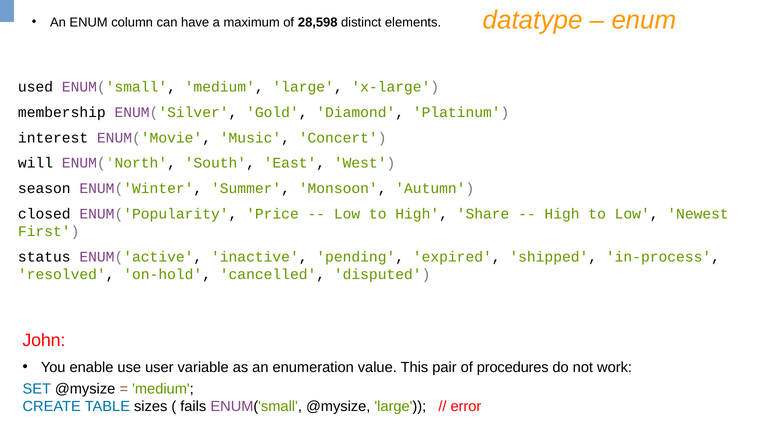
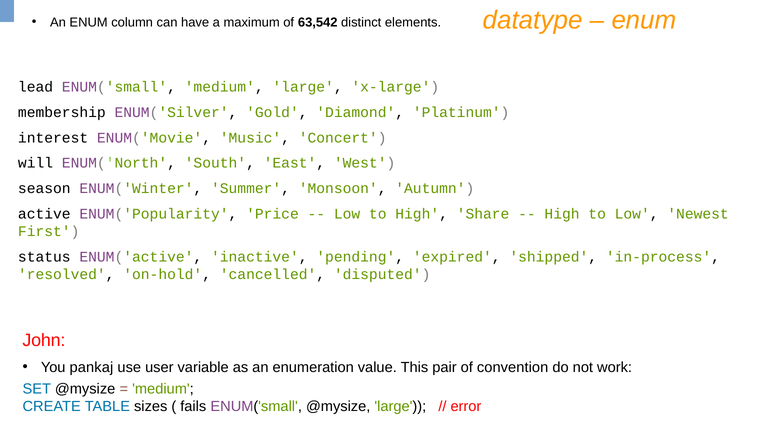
28,598: 28,598 -> 63,542 (318, 22)
used: used -> lead (36, 87)
closed: closed -> active (44, 214)
enable: enable -> pankaj (91, 367)
procedures: procedures -> convention (513, 367)
